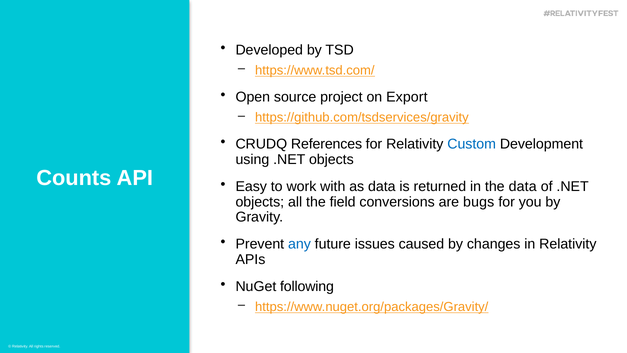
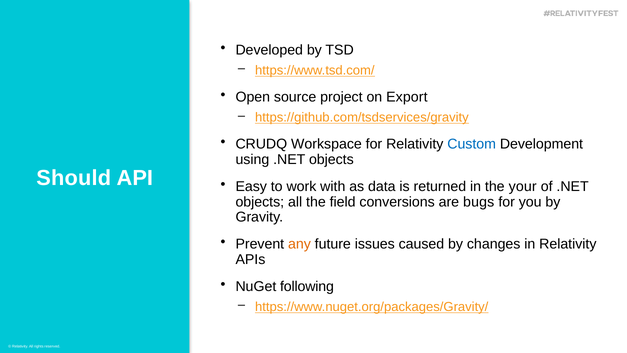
References: References -> Workspace (326, 144)
Counts: Counts -> Should (74, 178)
the data: data -> your (523, 186)
any colour: blue -> orange (299, 244)
